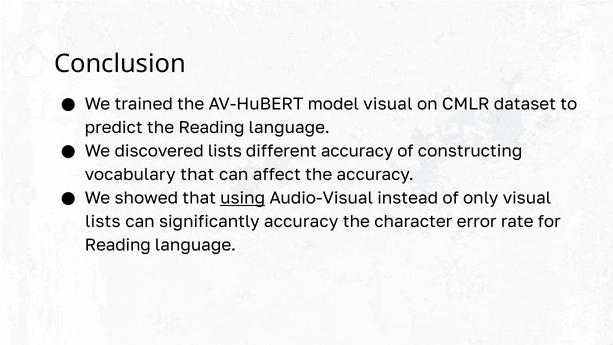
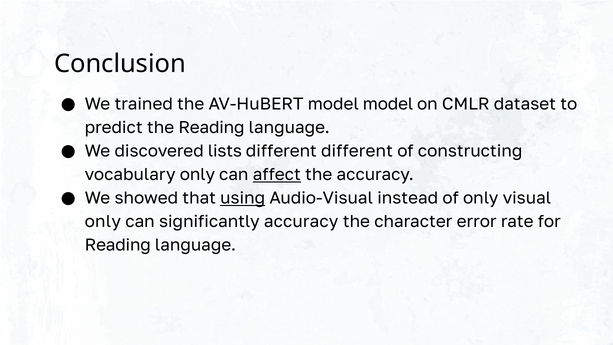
model visual: visual -> model (388, 104)
different accuracy: accuracy -> different (357, 151)
vocabulary that: that -> only (197, 175)
affect underline: none -> present (277, 175)
lists: lists -> only (103, 222)
